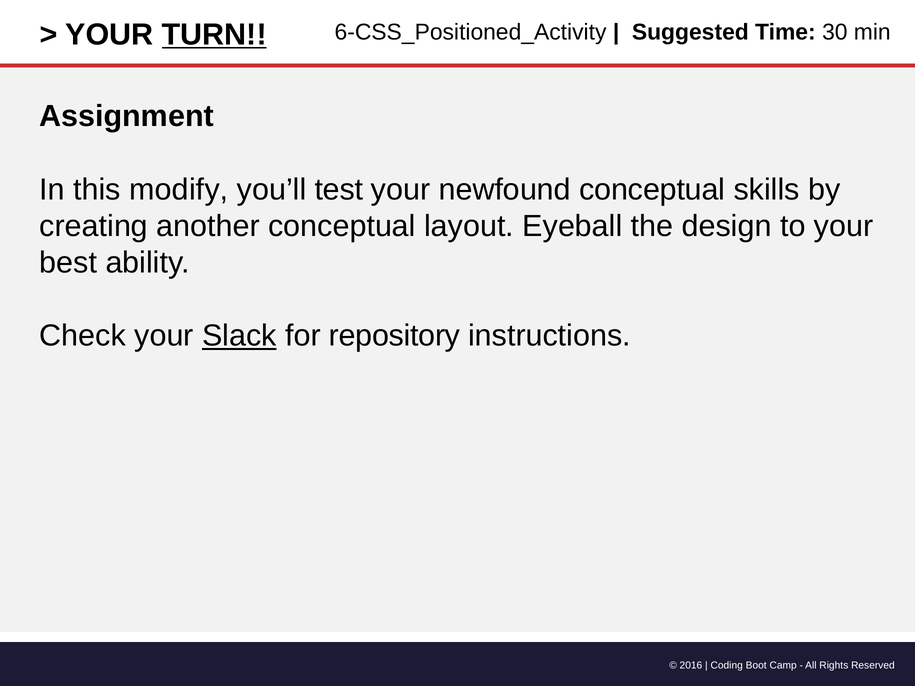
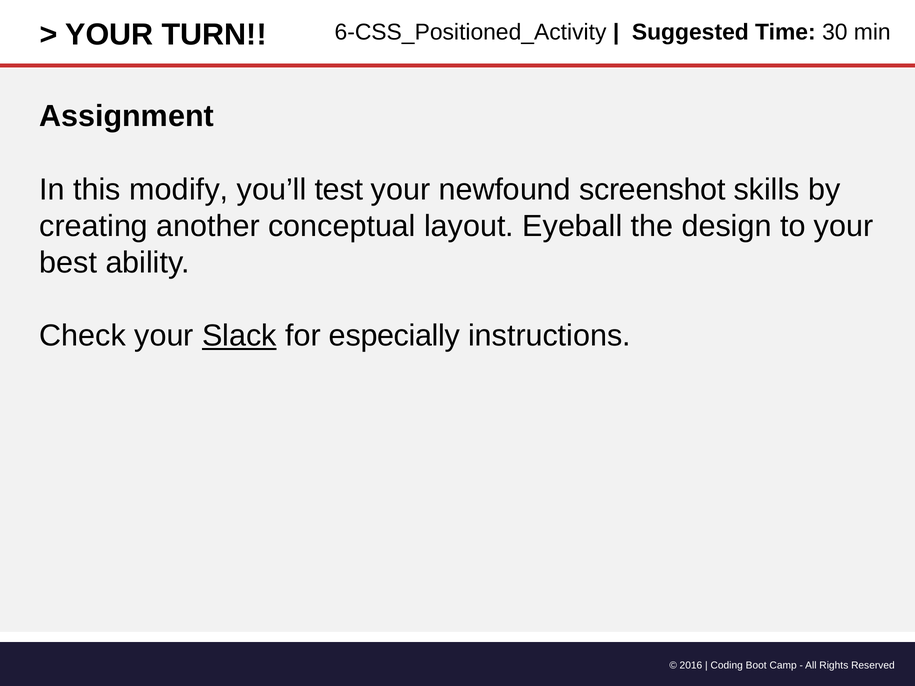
TURN underline: present -> none (214, 35)
newfound conceptual: conceptual -> screenshot (652, 190)
repository: repository -> especially (395, 336)
